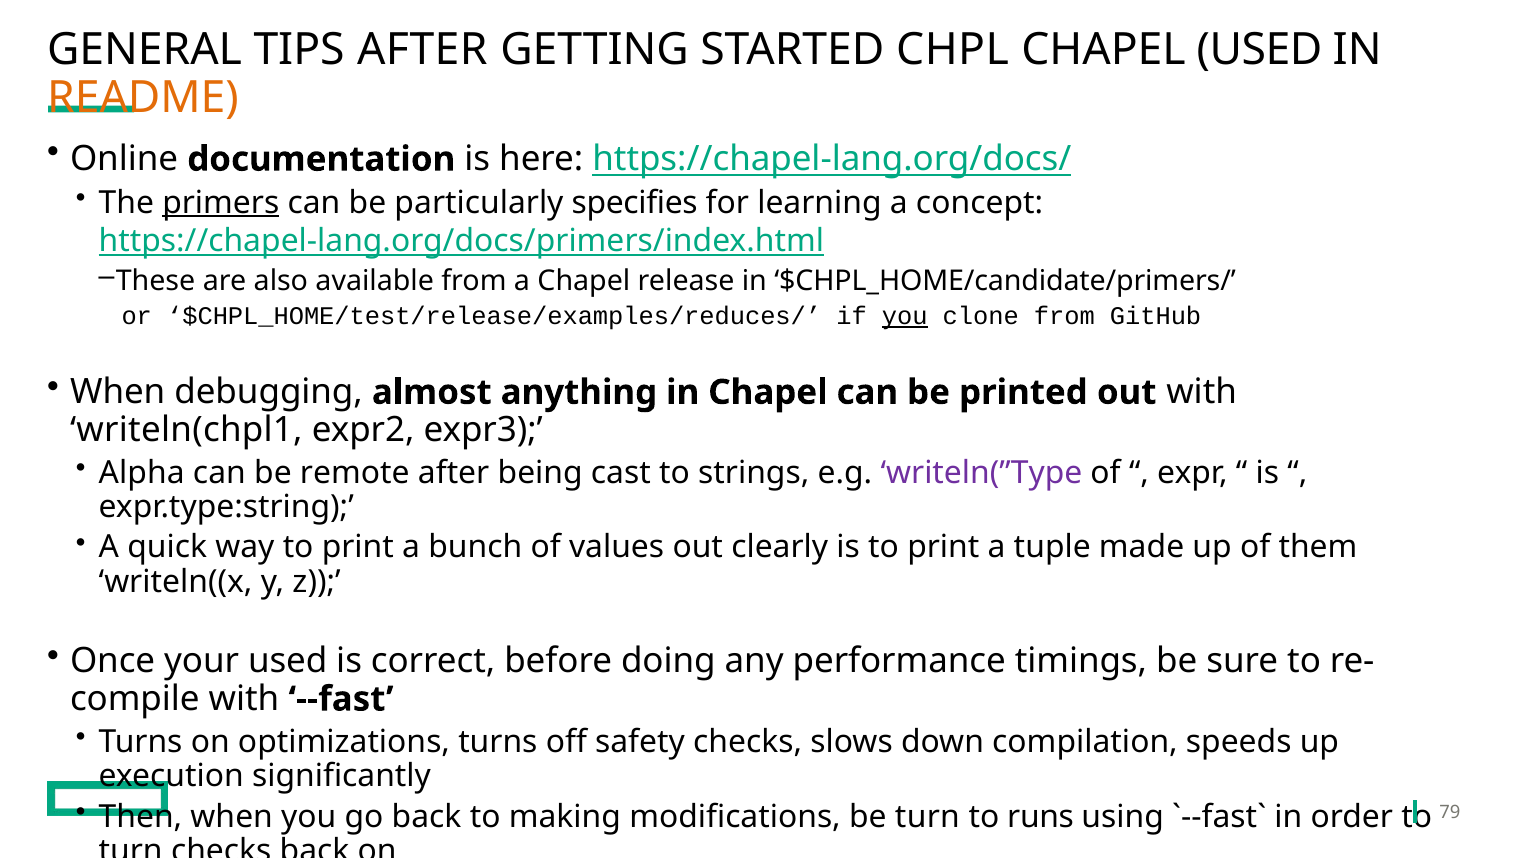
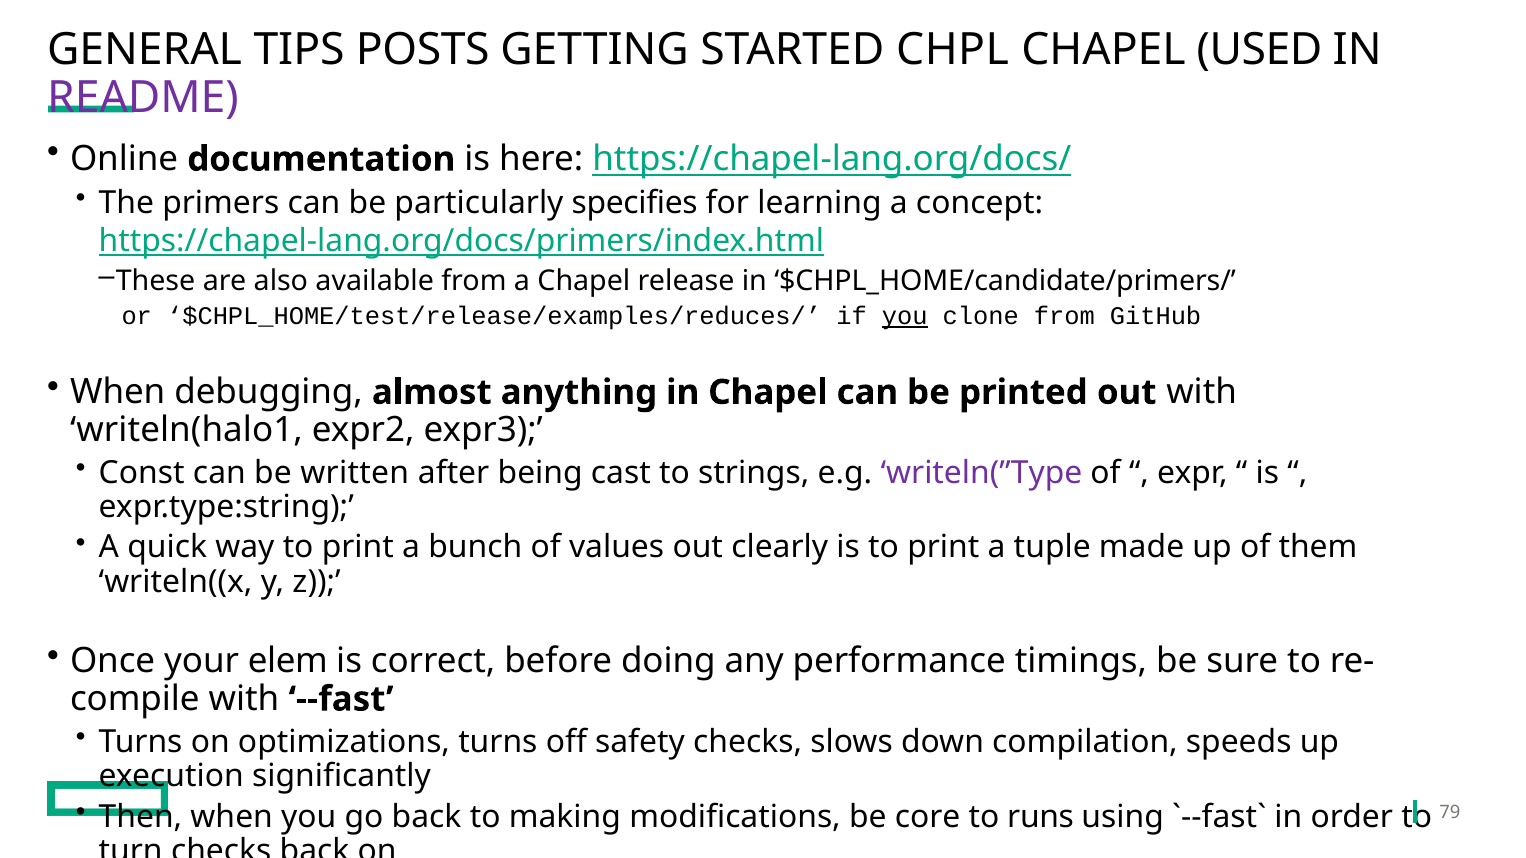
TIPS AFTER: AFTER -> POSTS (423, 50)
README colour: orange -> purple (143, 98)
primers underline: present -> none (221, 203)
writeln(chpl1: writeln(chpl1 -> writeln(halo1 (186, 430)
Alpha: Alpha -> Const (142, 473)
remote: remote -> written (355, 473)
your used: used -> elem (288, 662)
be turn: turn -> core (928, 817)
